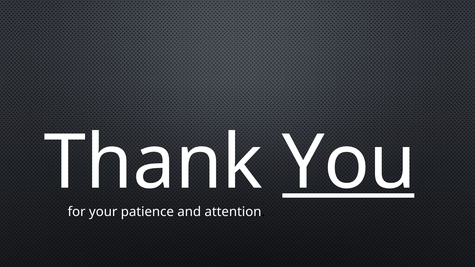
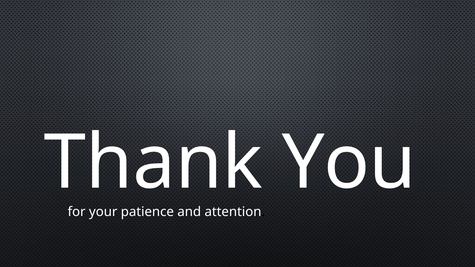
You underline: present -> none (349, 163)
